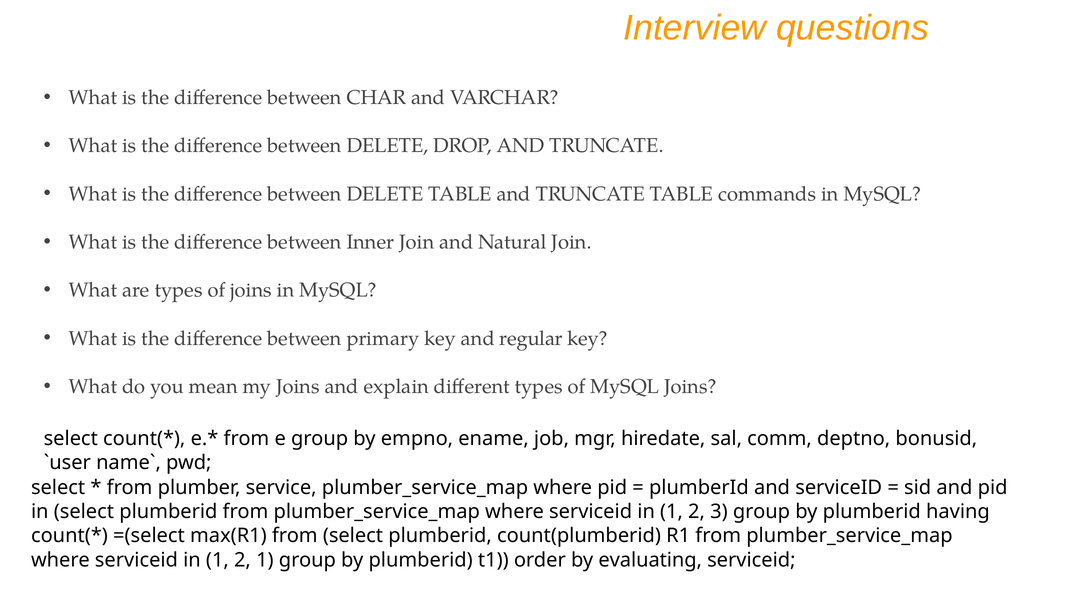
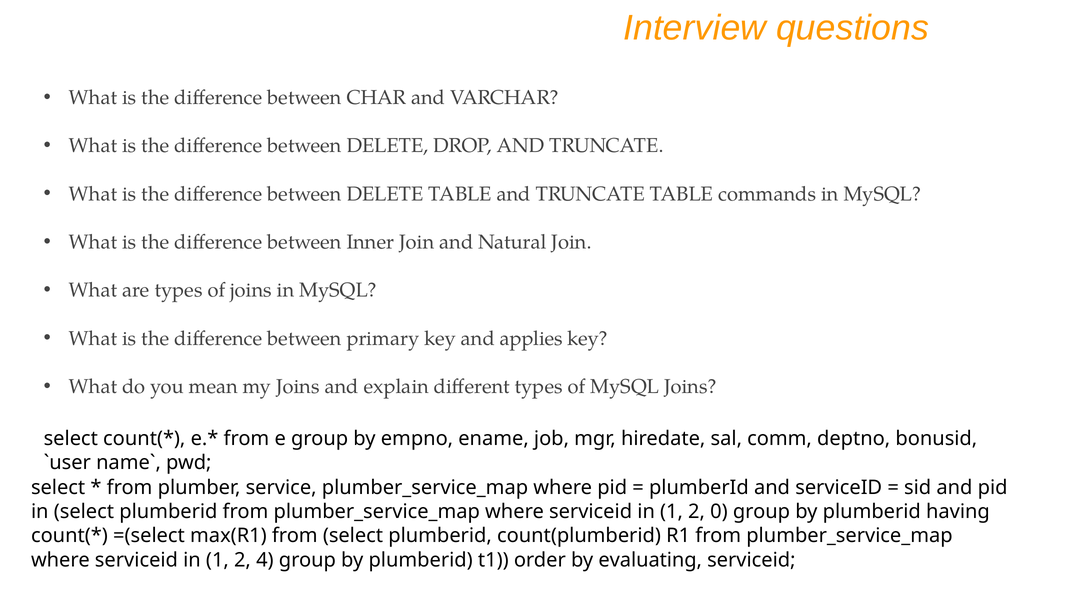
regular: regular -> applies (531, 339)
3: 3 -> 0 (719, 512)
2 1: 1 -> 4 (265, 560)
